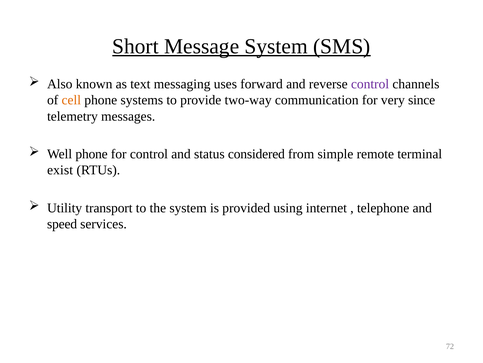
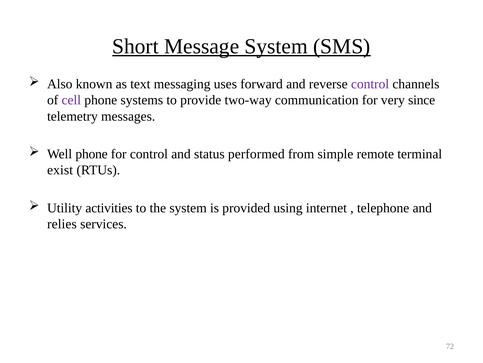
cell colour: orange -> purple (71, 100)
considered: considered -> performed (256, 154)
transport: transport -> activities (109, 207)
speed: speed -> relies (62, 224)
